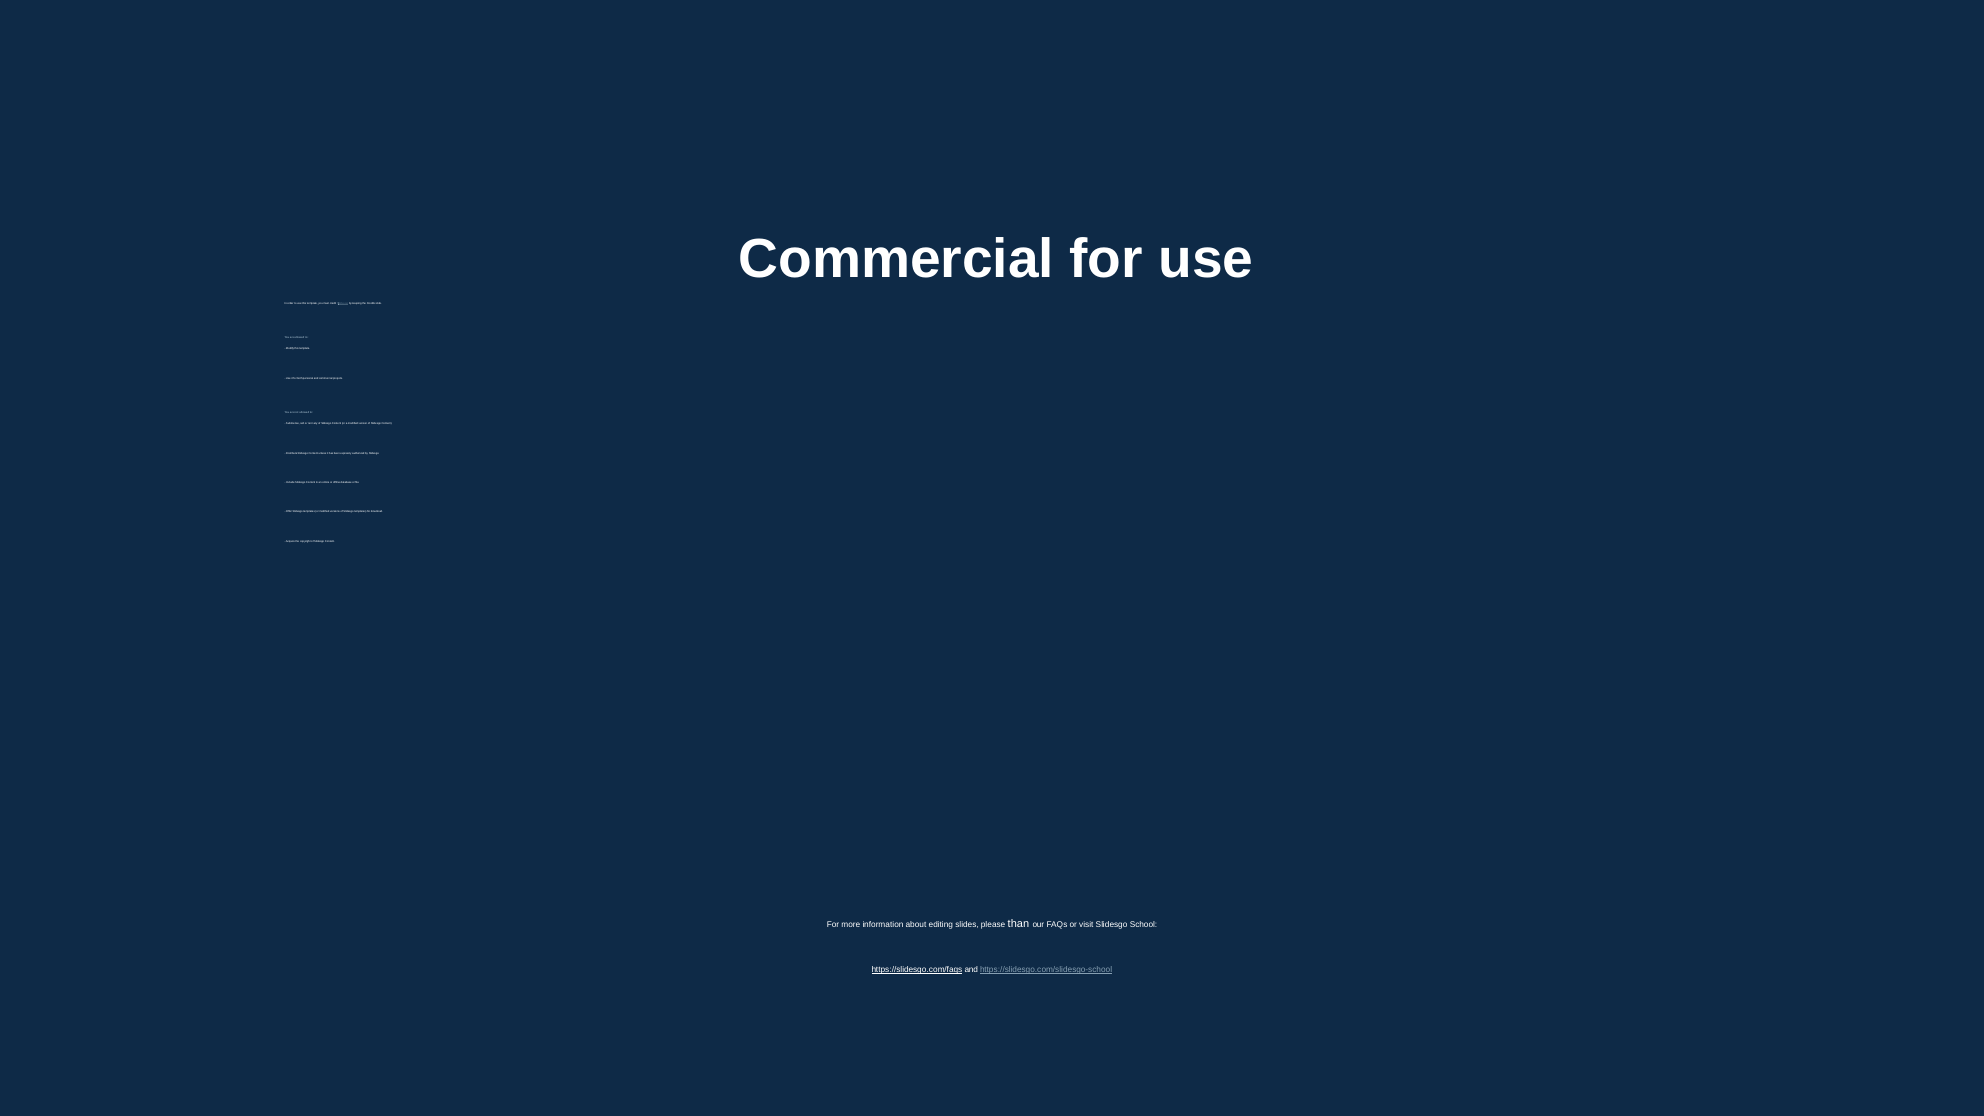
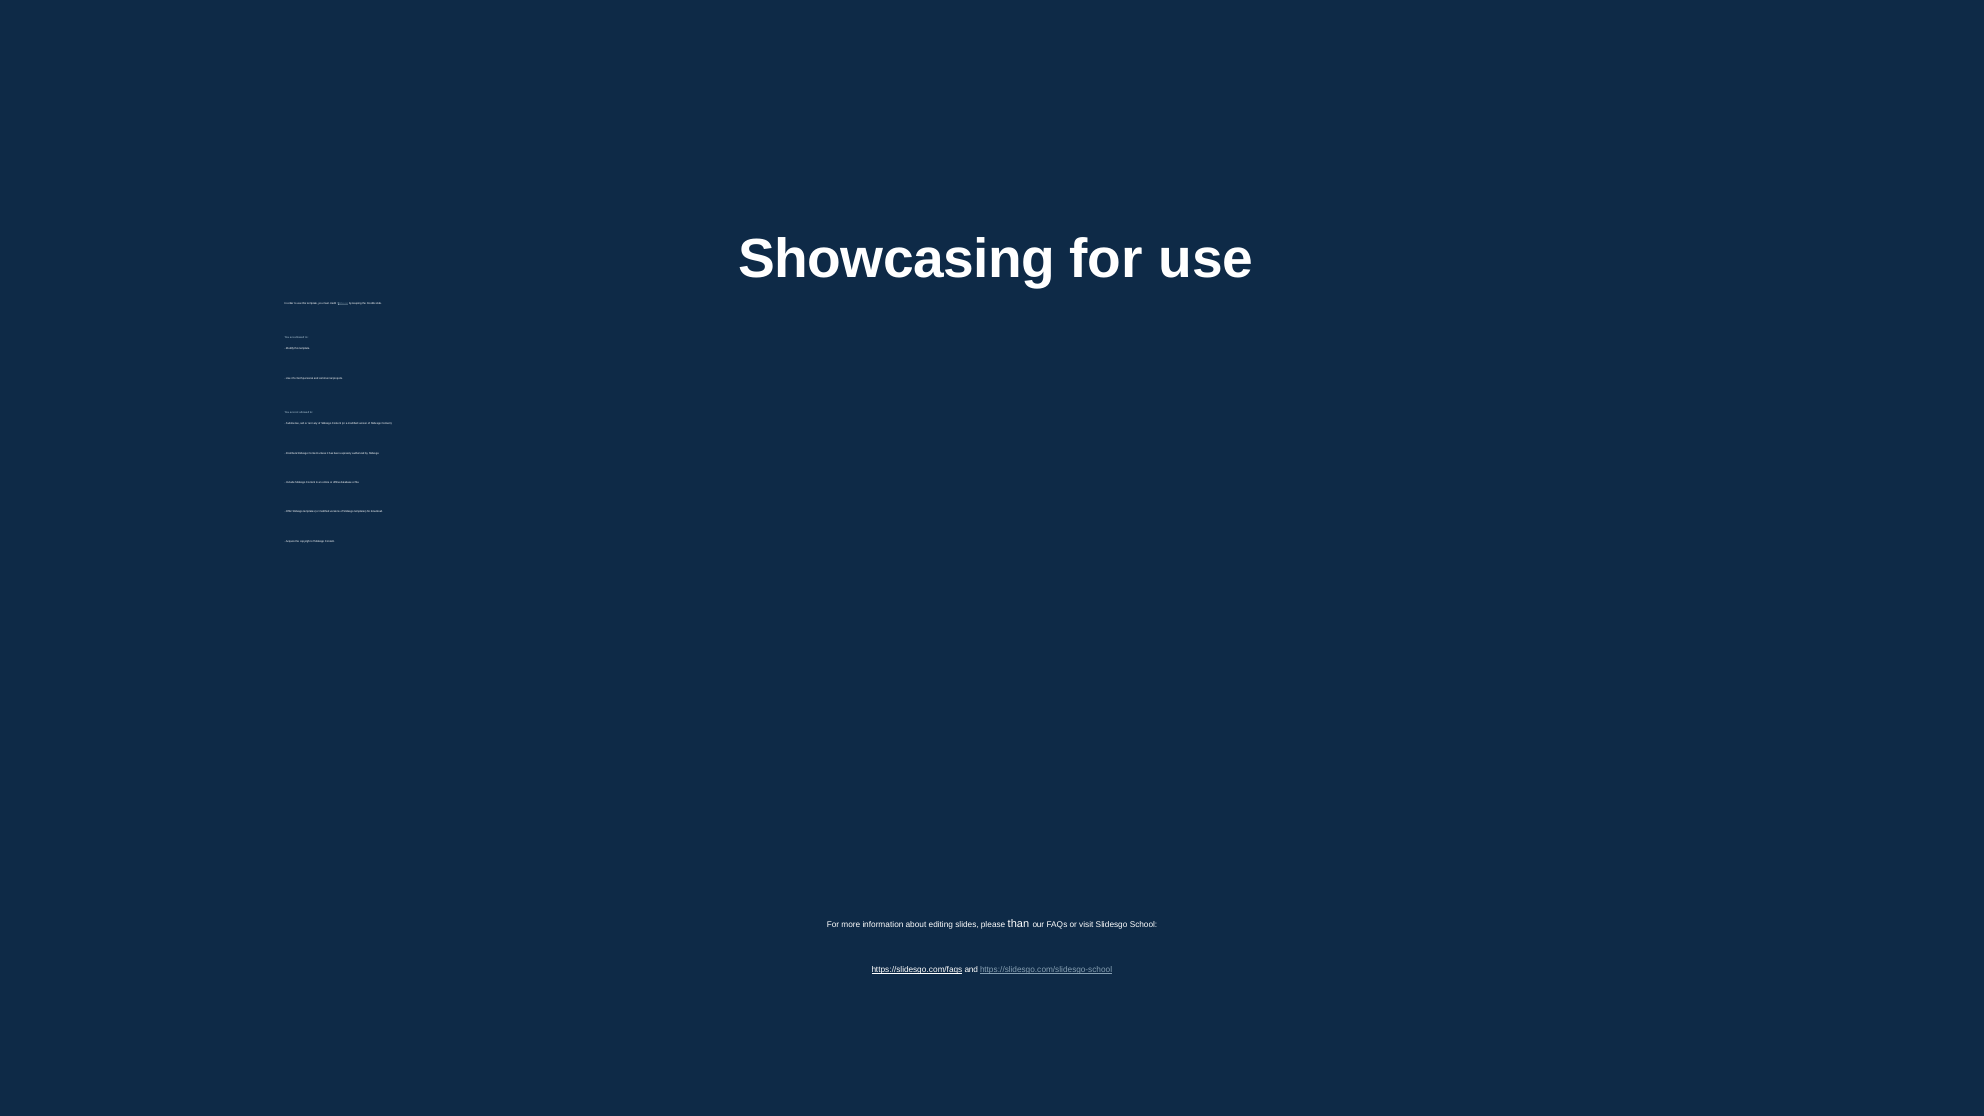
Commercial: Commercial -> Showcasing (897, 259)
